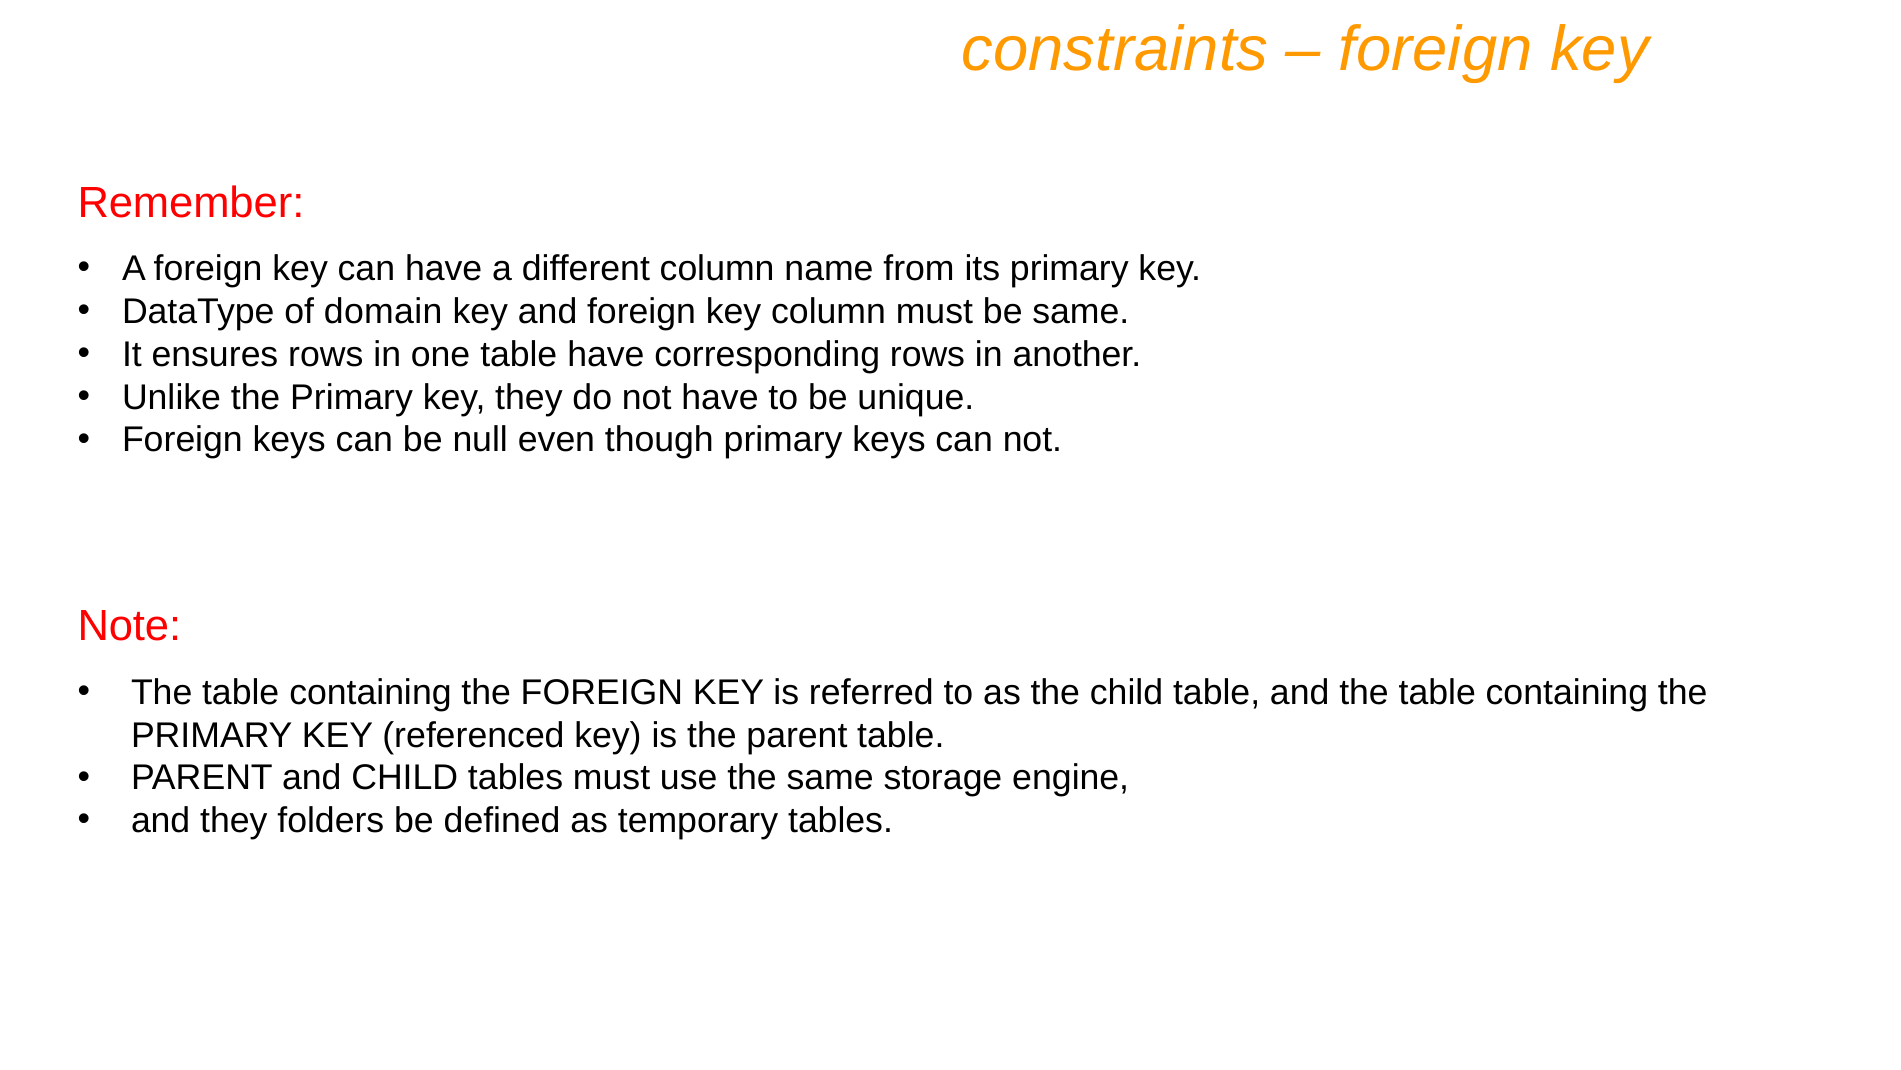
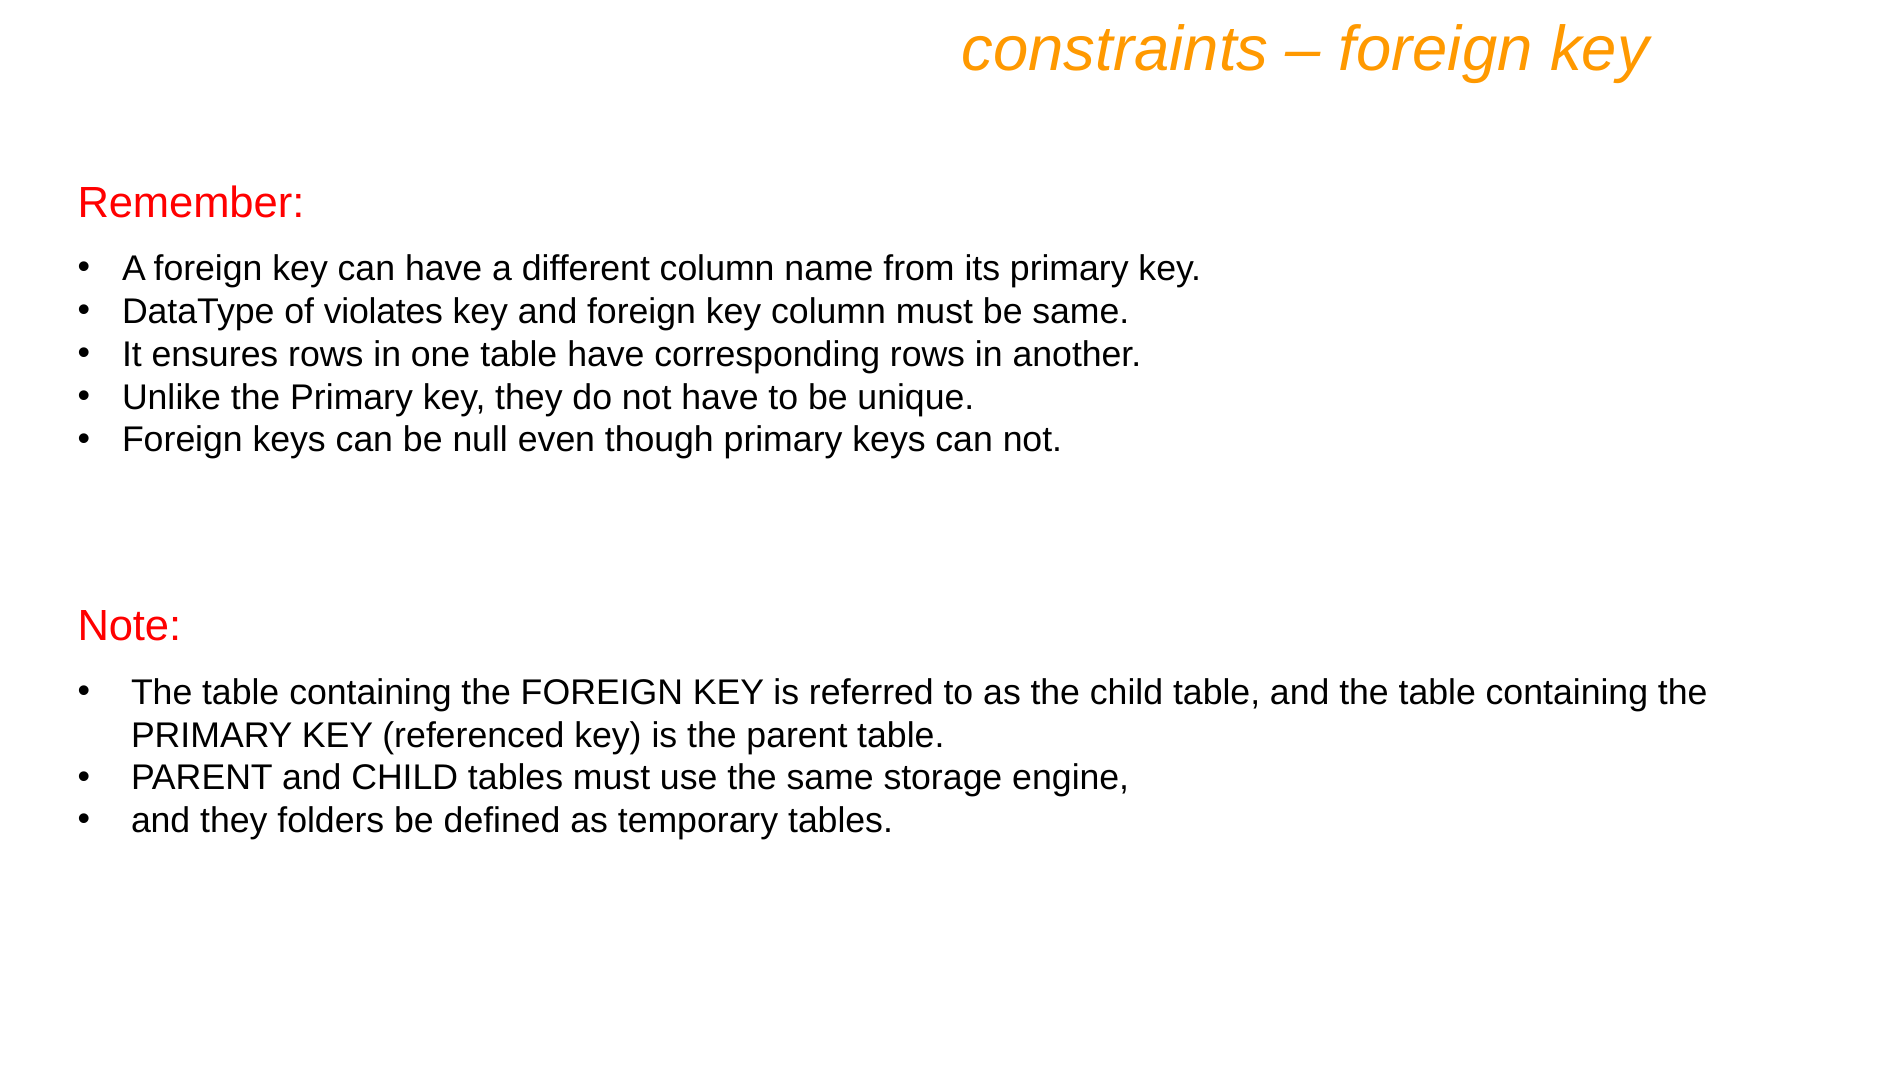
domain: domain -> violates (383, 312)
